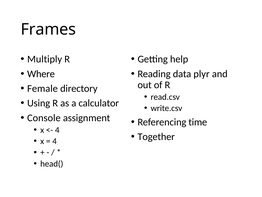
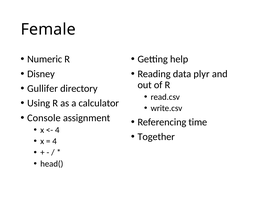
Frames: Frames -> Female (48, 29)
Multiply: Multiply -> Numeric (45, 59)
Where: Where -> Disney (41, 74)
Female: Female -> Gullifer (43, 88)
